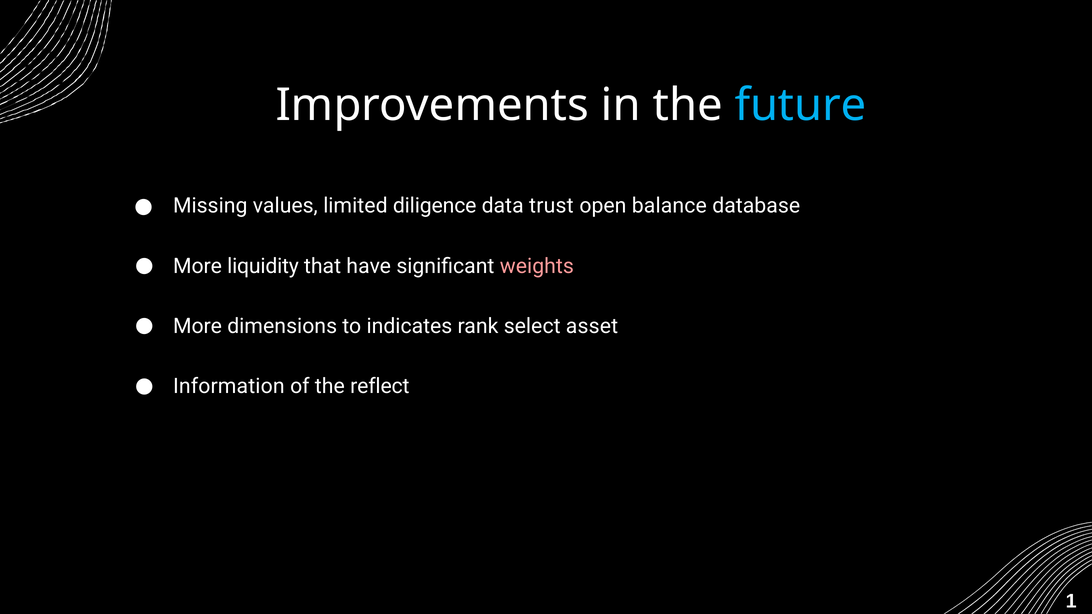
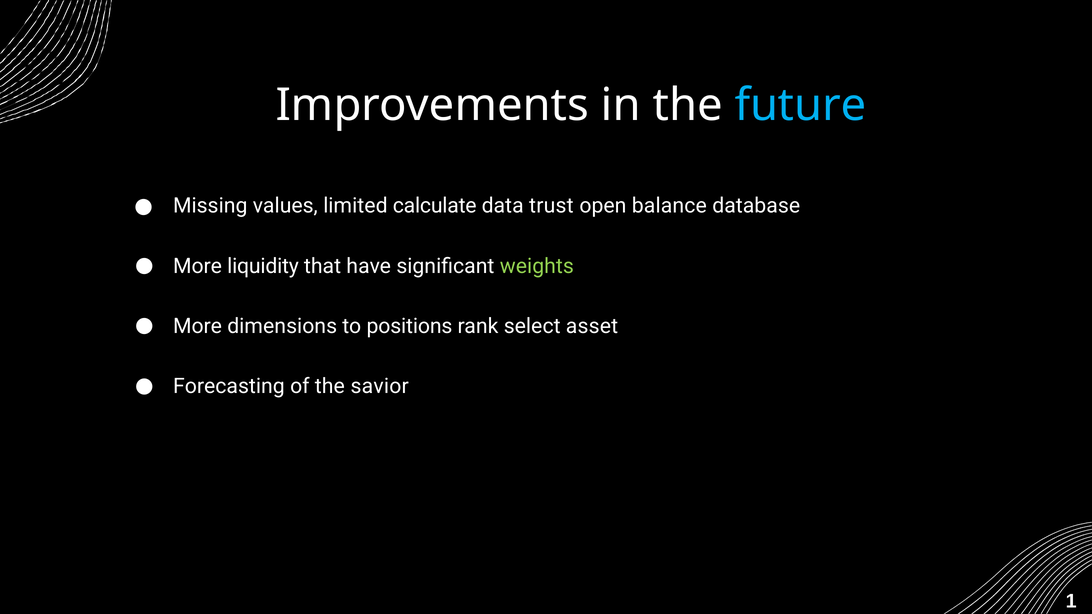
diligence: diligence -> calculate (435, 206)
weights colour: pink -> light green (537, 266)
indicates: indicates -> positions (409, 326)
Information: Information -> Forecasting (229, 386)
reflect: reflect -> savior (380, 386)
